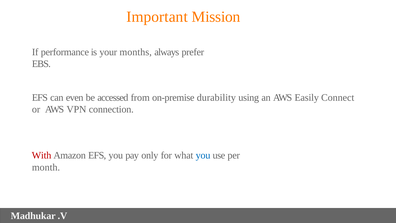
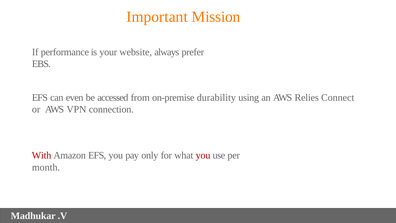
months: months -> website (136, 52)
Easily: Easily -> Relies (307, 97)
you colour: blue -> red (203, 155)
